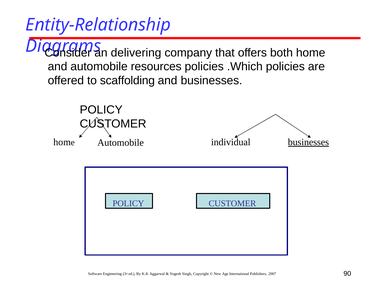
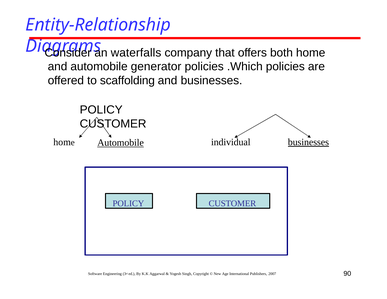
delivering: delivering -> waterfalls (136, 53)
resources: resources -> generator (156, 67)
Automobile underline: none -> present (121, 143)
